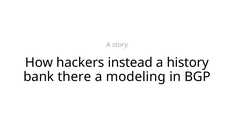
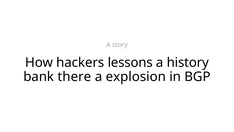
instead: instead -> lessons (130, 62)
modeling: modeling -> explosion (136, 77)
